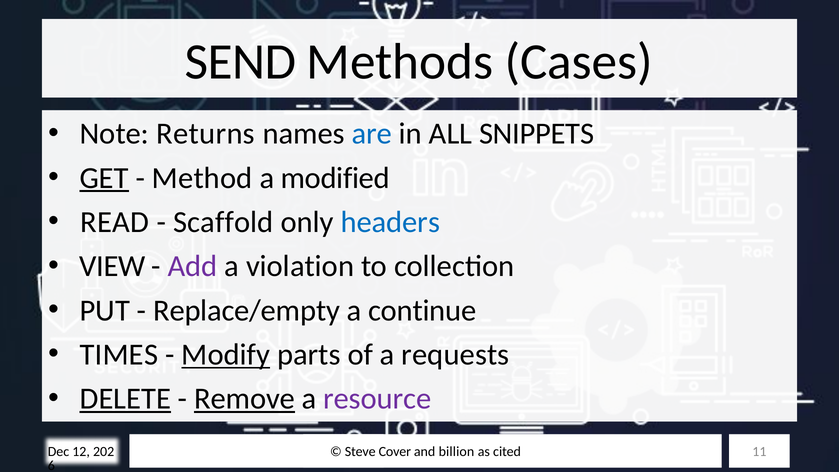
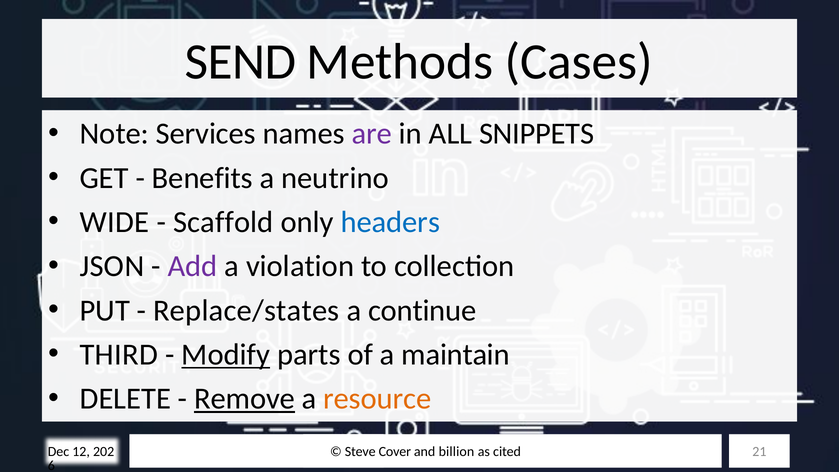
Returns: Returns -> Services (206, 134)
are colour: blue -> purple (372, 134)
GET underline: present -> none (104, 178)
Method: Method -> Benefits (202, 178)
modified: modified -> neutrino (335, 178)
READ: READ -> WIDE (115, 222)
VIEW: VIEW -> JSON (112, 266)
Replace/empty: Replace/empty -> Replace/states (246, 310)
TIMES: TIMES -> THIRD (119, 355)
requests: requests -> maintain (456, 355)
DELETE underline: present -> none (125, 399)
resource colour: purple -> orange (377, 399)
11: 11 -> 21 (759, 452)
